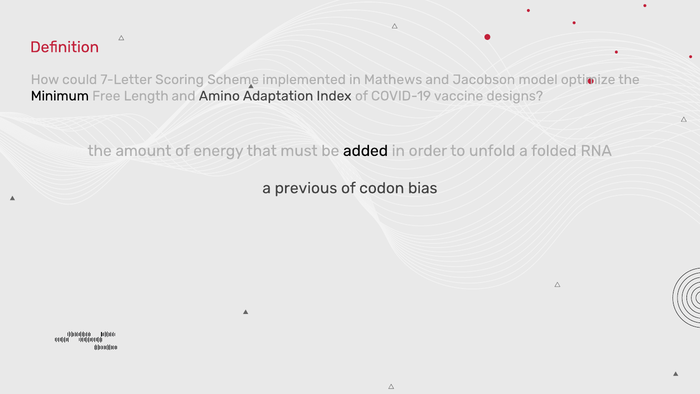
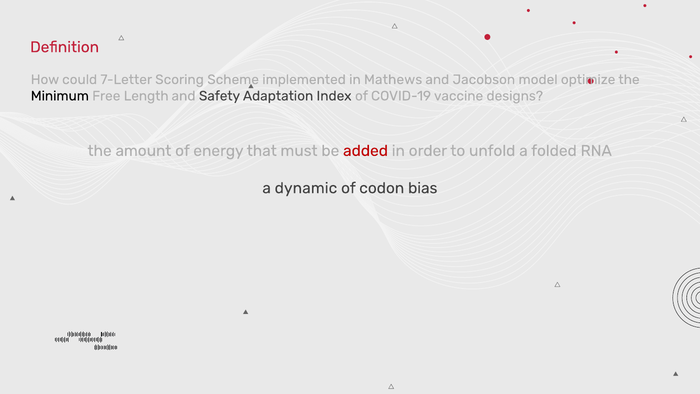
Amino: Amino -> Safety (219, 96)
added colour: black -> red (366, 151)
previous: previous -> dynamic (306, 188)
